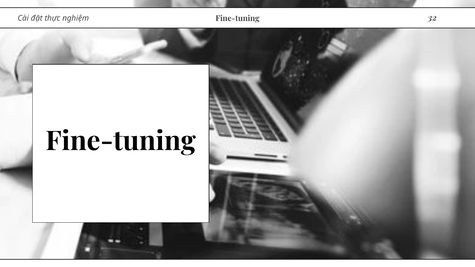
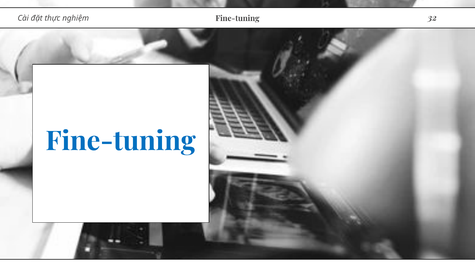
Fine-tuning colour: black -> blue (121, 141)
